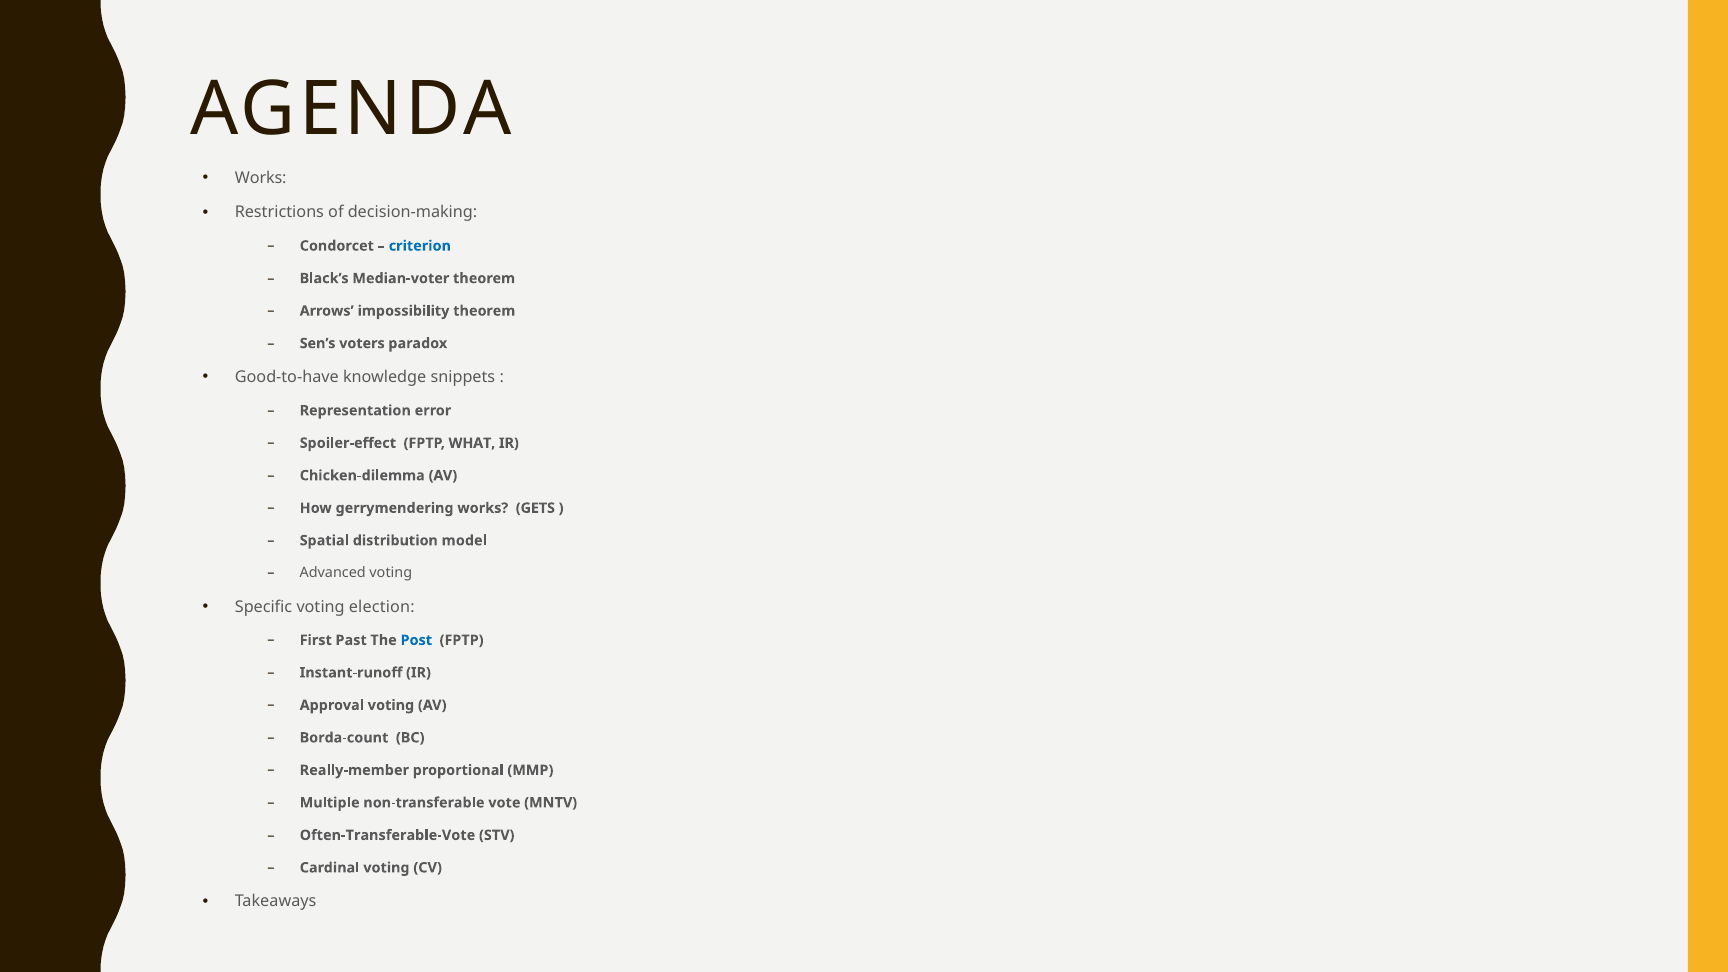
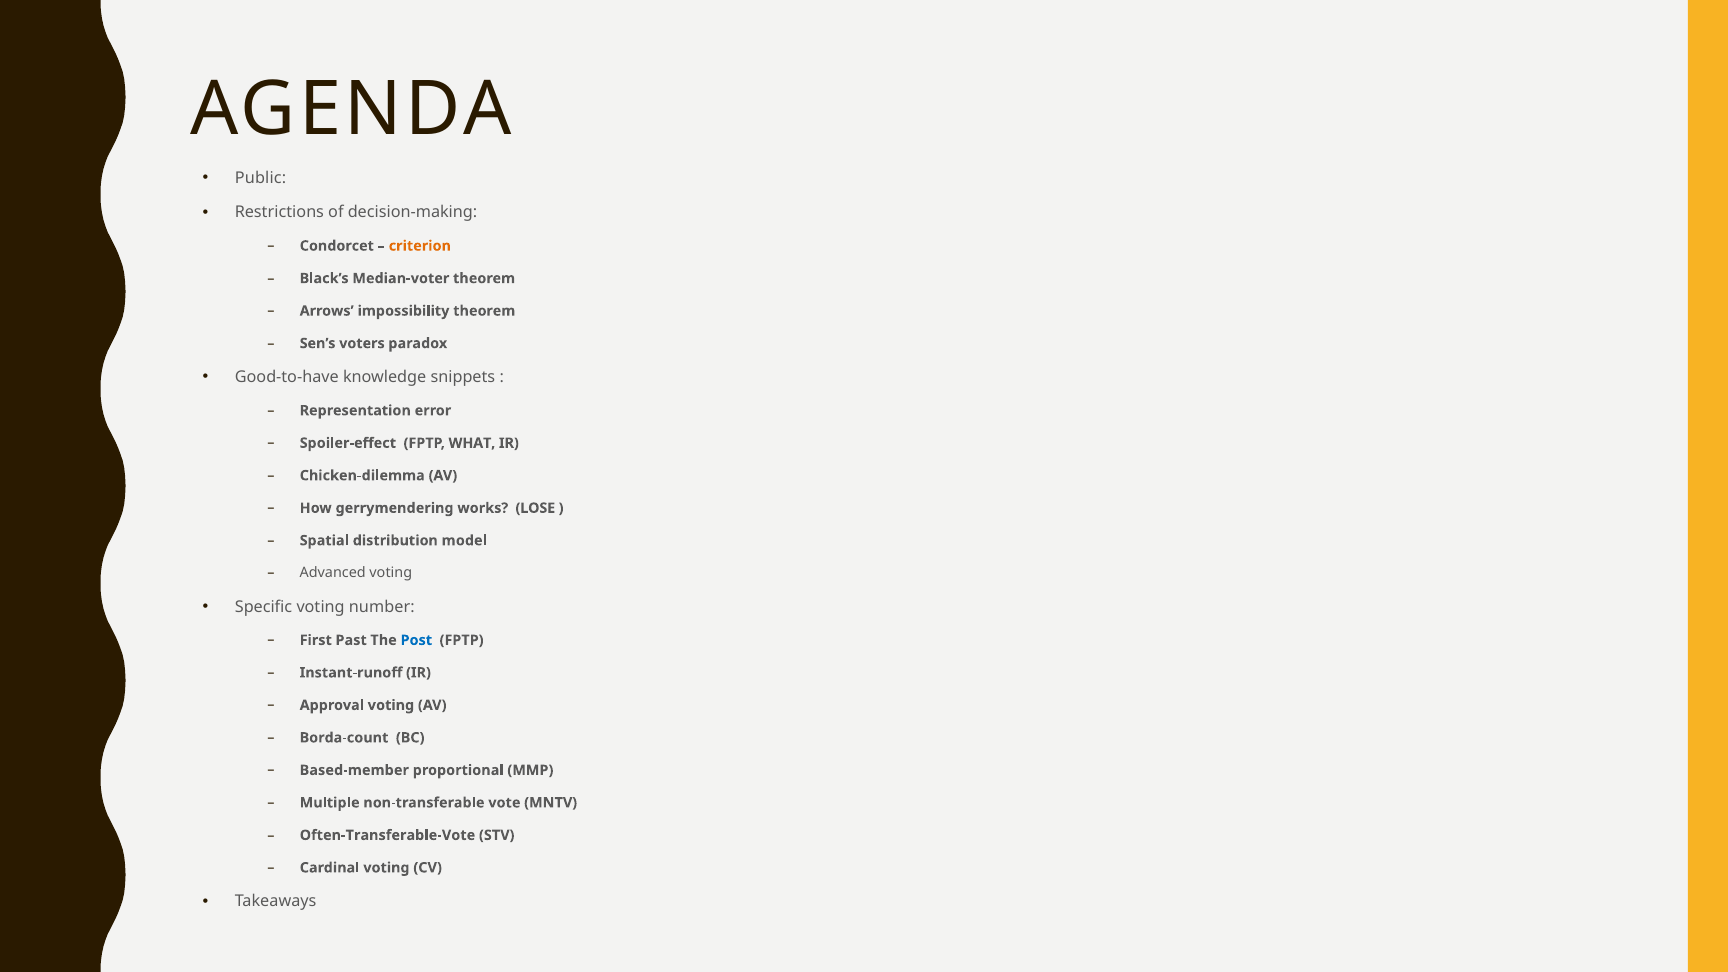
Works: Works -> Public (261, 178)
criterion colour: blue -> orange (420, 246)
GETS: GETS -> LOSE (535, 508)
election: election -> number (382, 607)
Really-member: Really-member -> Based-member (354, 770)
